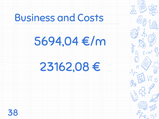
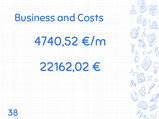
5694,04: 5694,04 -> 4740,52 (56, 41)
23162,08: 23162,08 -> 22162,02 (65, 67)
